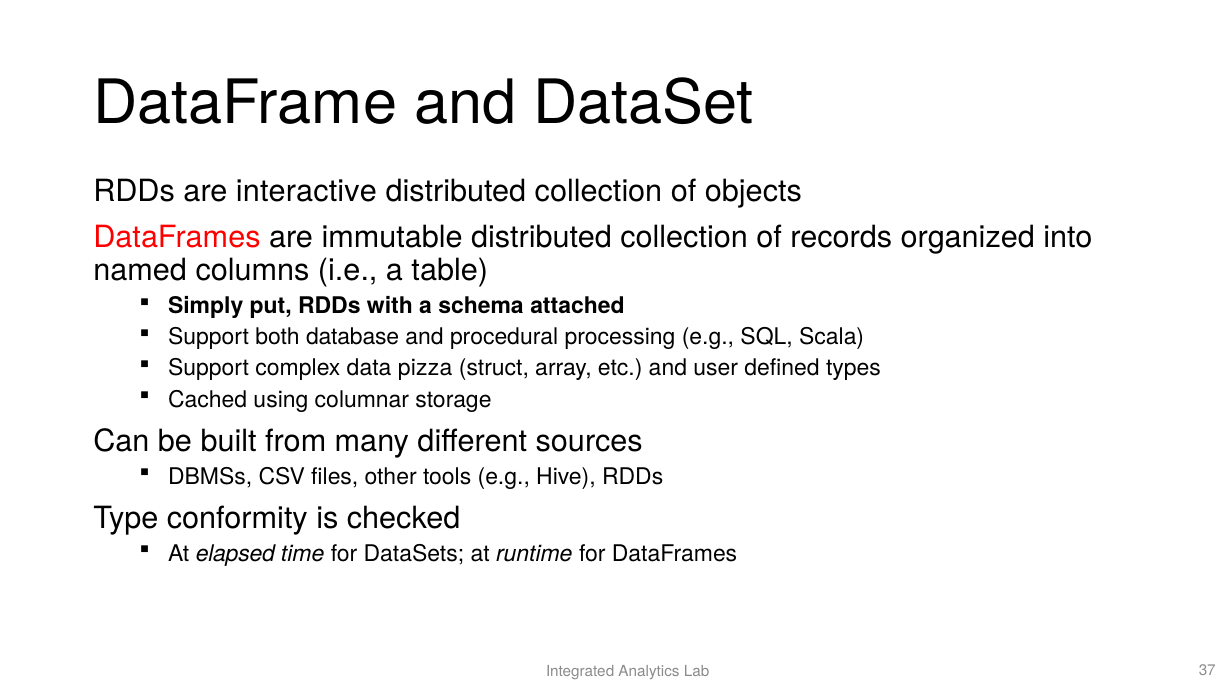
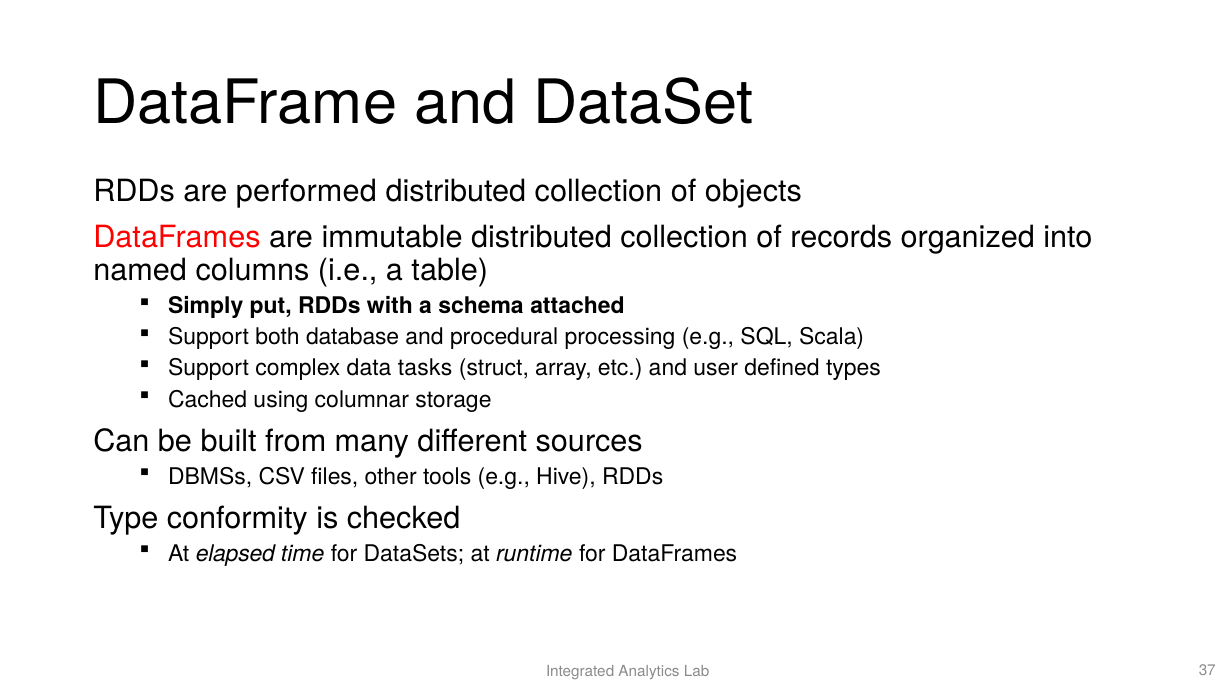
interactive: interactive -> performed (306, 192)
pizza: pizza -> tasks (425, 368)
